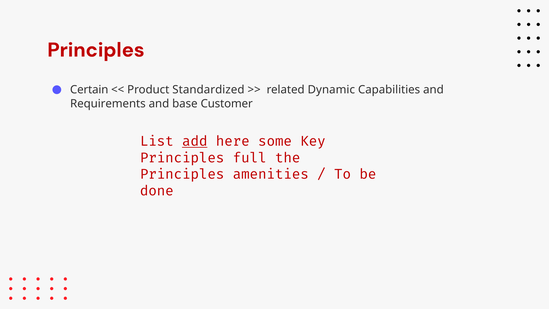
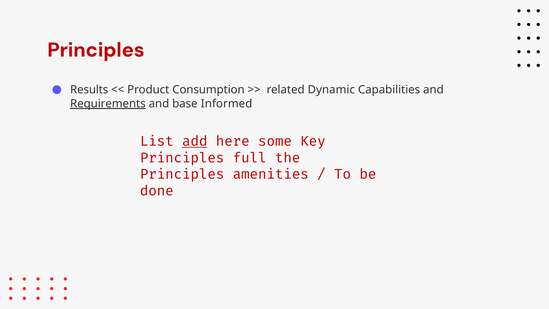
Certain: Certain -> Results (89, 90)
Standardized: Standardized -> Consumption (208, 90)
Requirements underline: none -> present (108, 104)
Customer: Customer -> Informed (227, 104)
